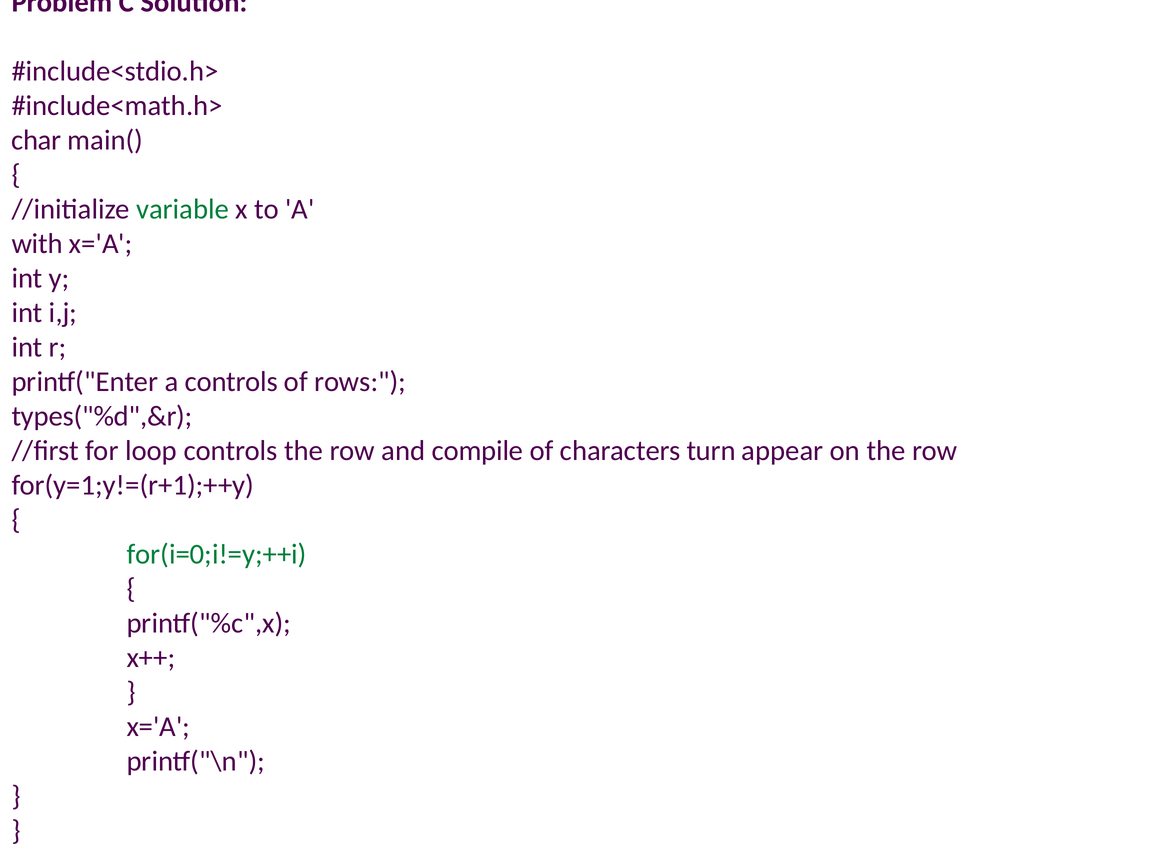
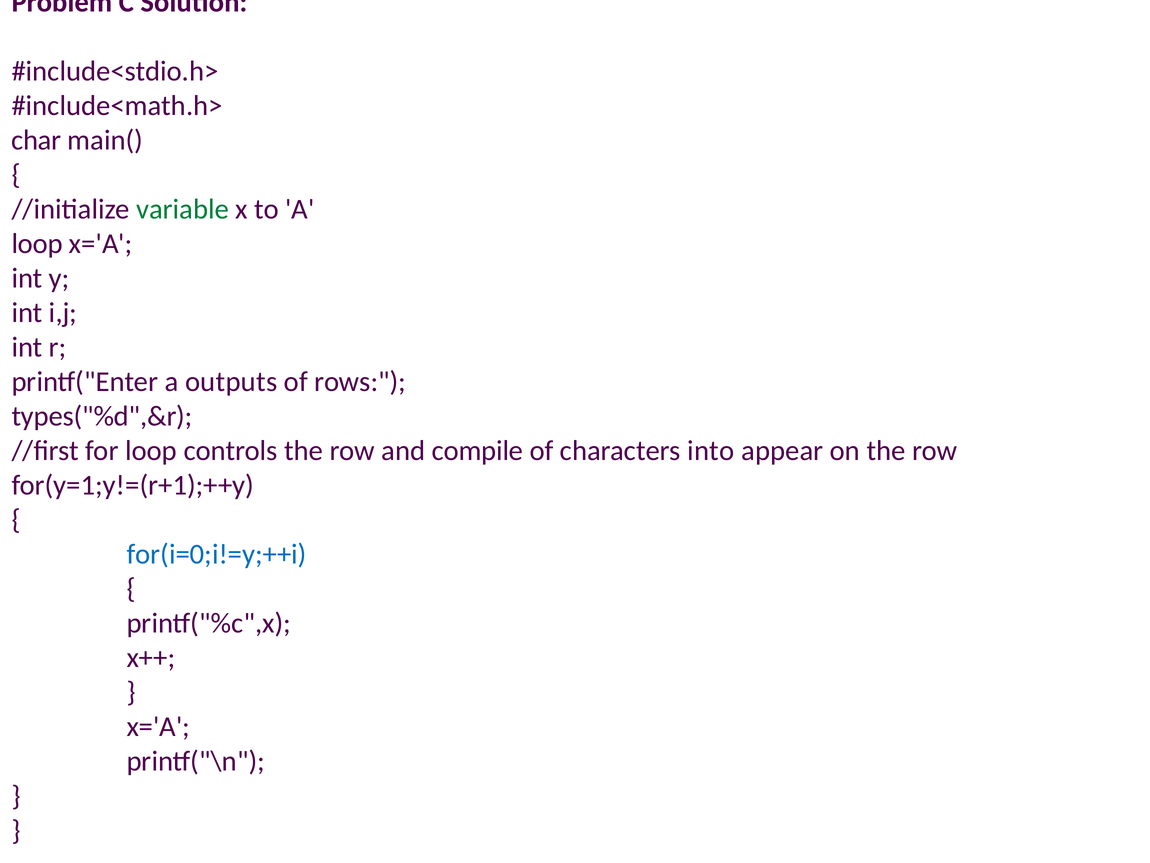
with: with -> loop (37, 244)
a controls: controls -> outputs (231, 382)
turn: turn -> into (711, 451)
for(i=0;i!=y;++i colour: green -> blue (217, 554)
